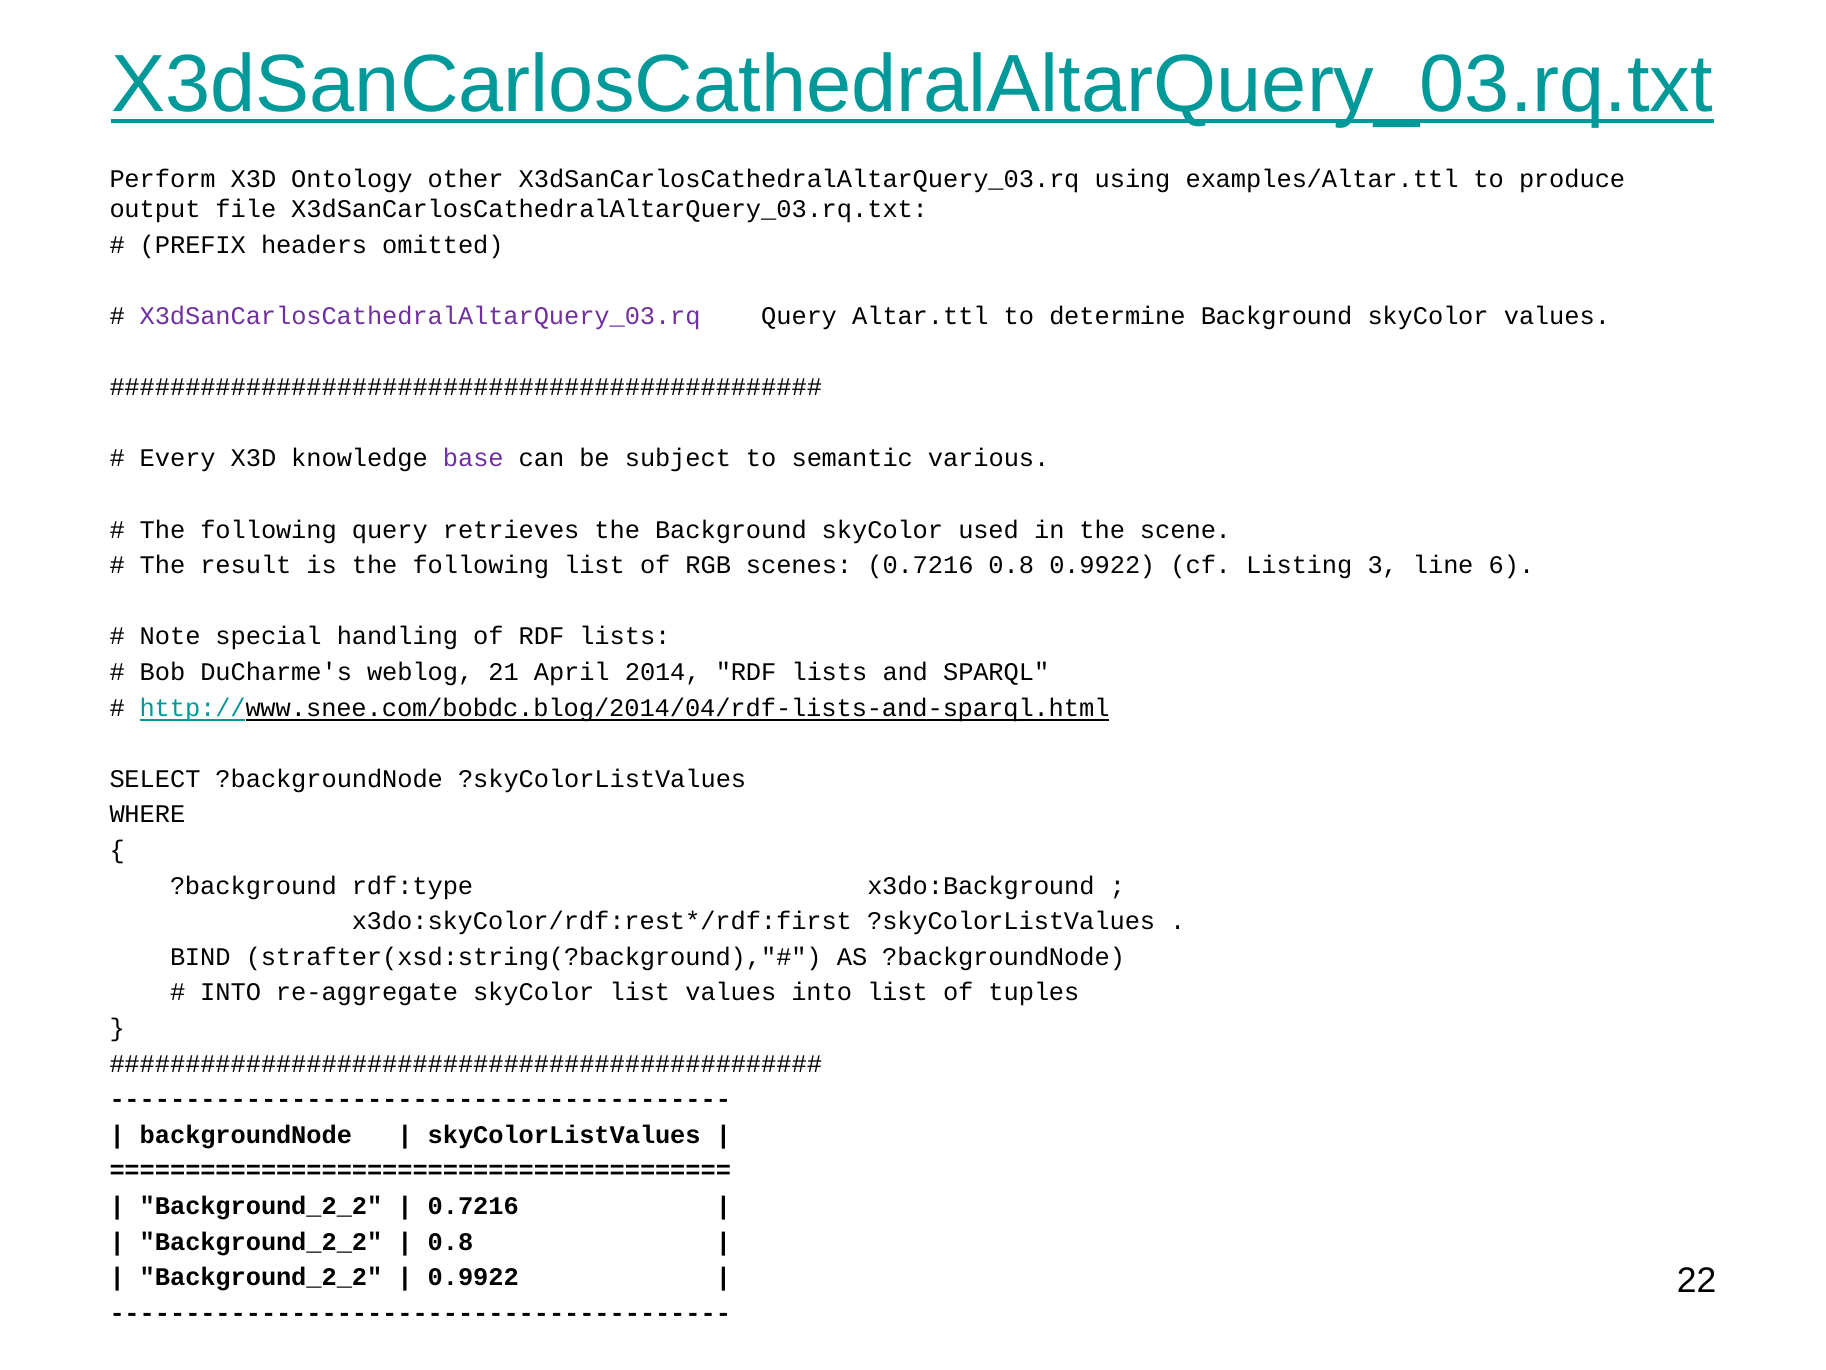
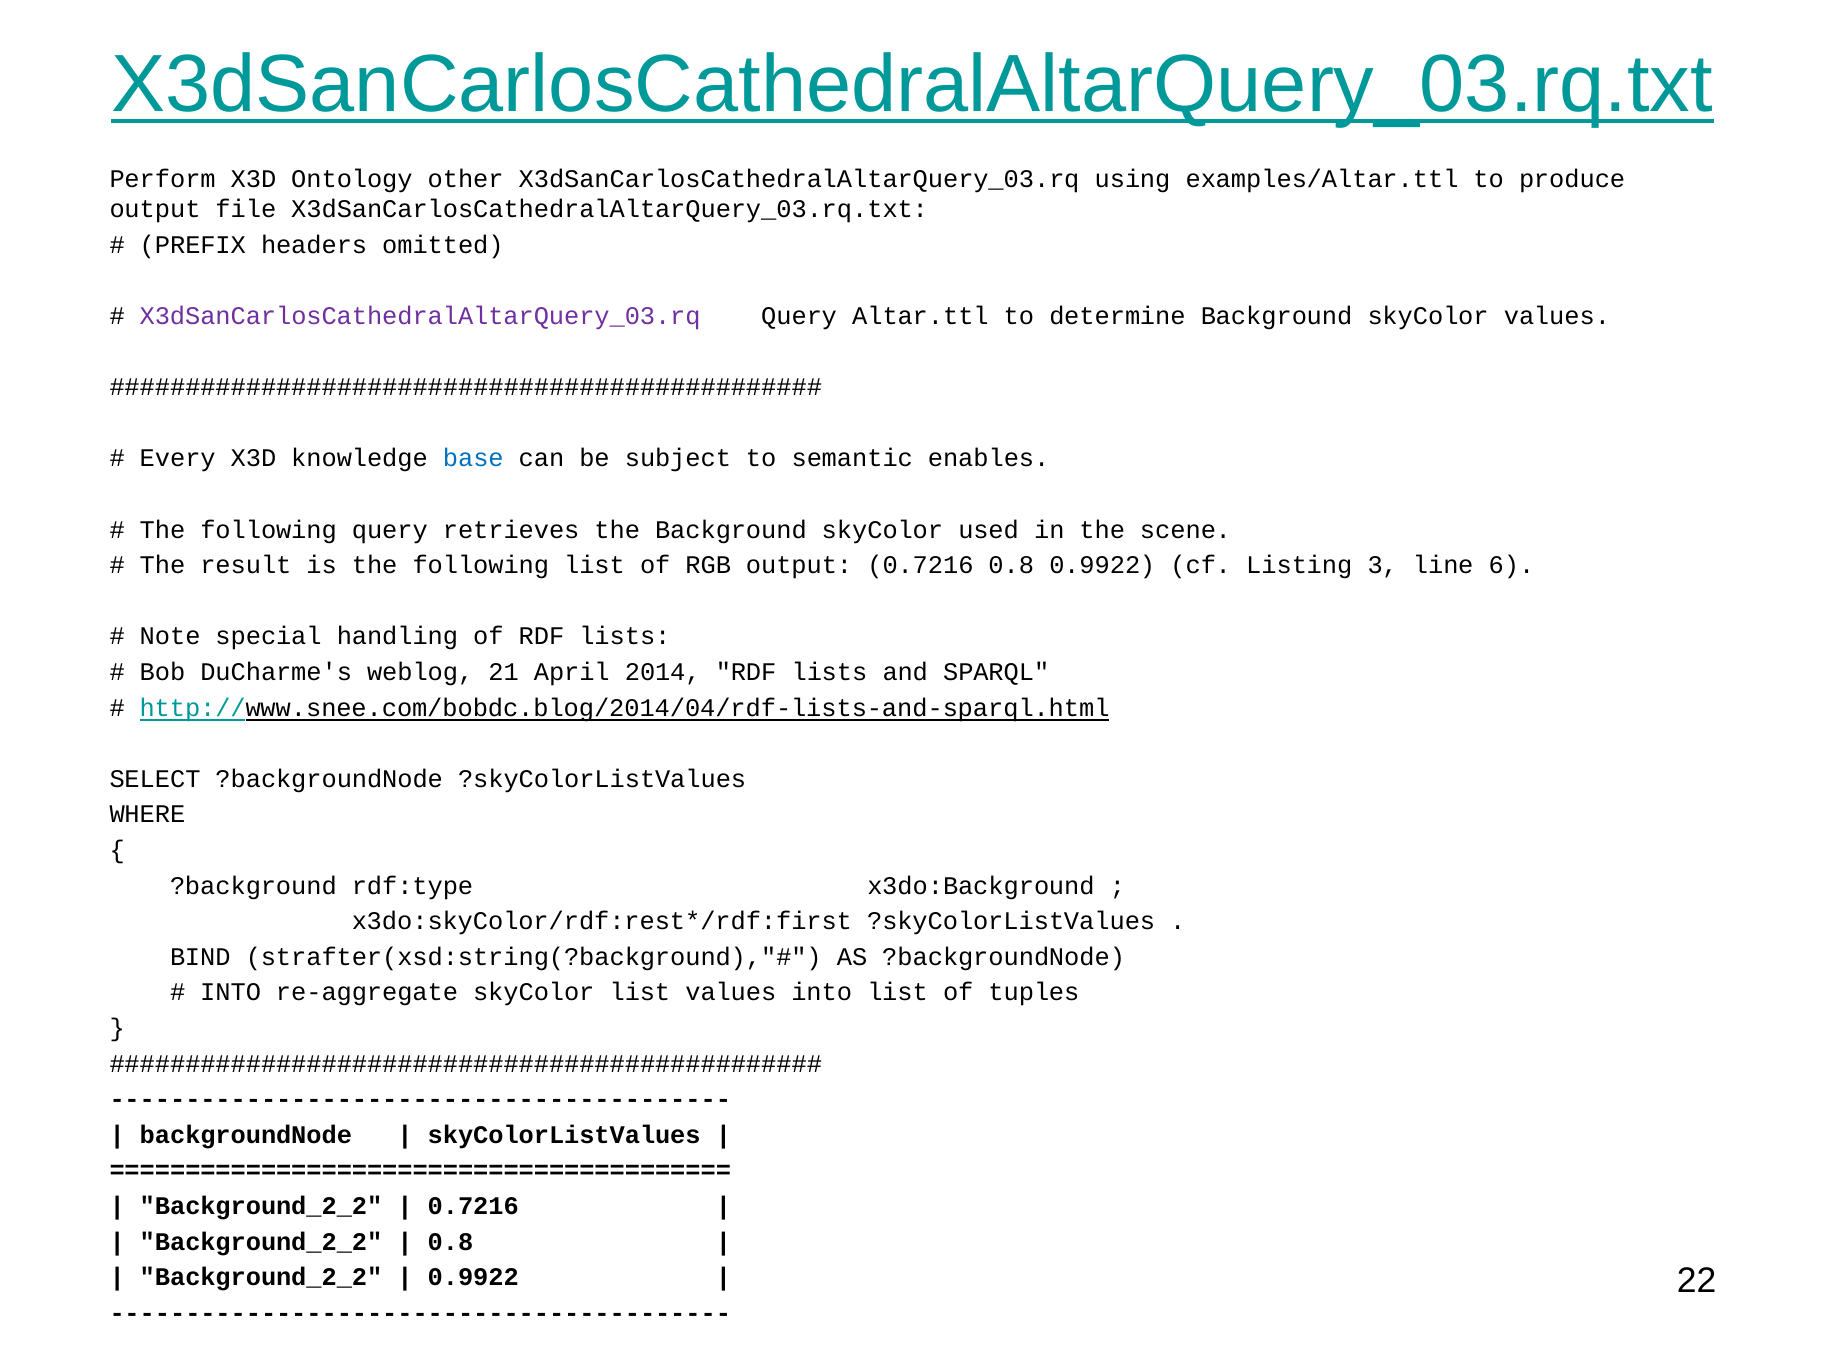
base colour: purple -> blue (473, 458)
various: various -> enables (989, 458)
RGB scenes: scenes -> output (799, 565)
